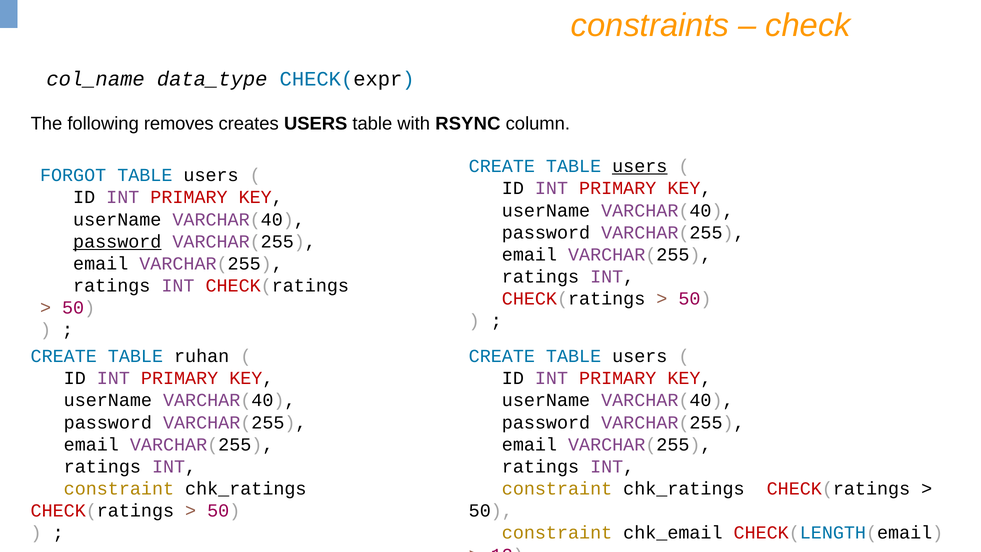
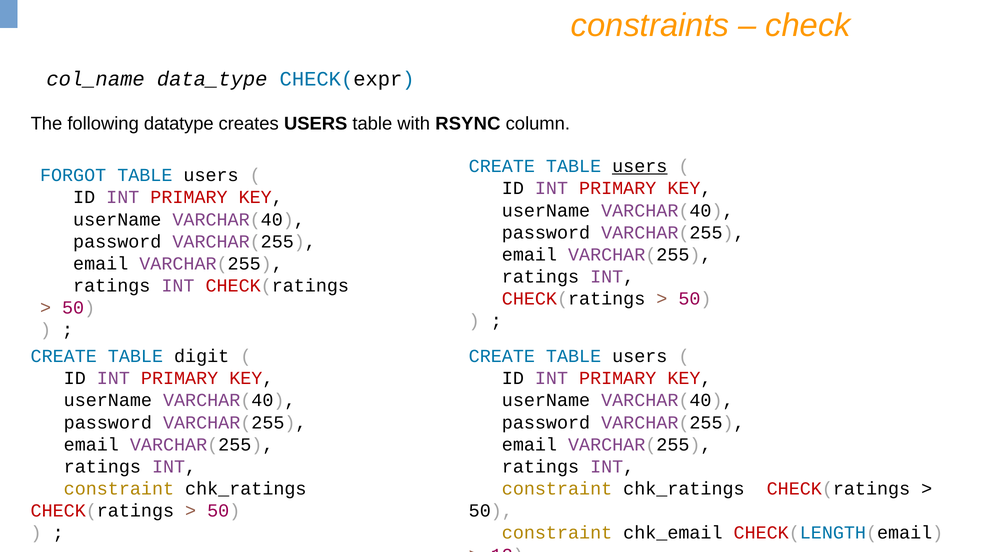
removes: removes -> datatype (179, 124)
password underline: present -> none (117, 241)
ruhan: ruhan -> digit (202, 356)
